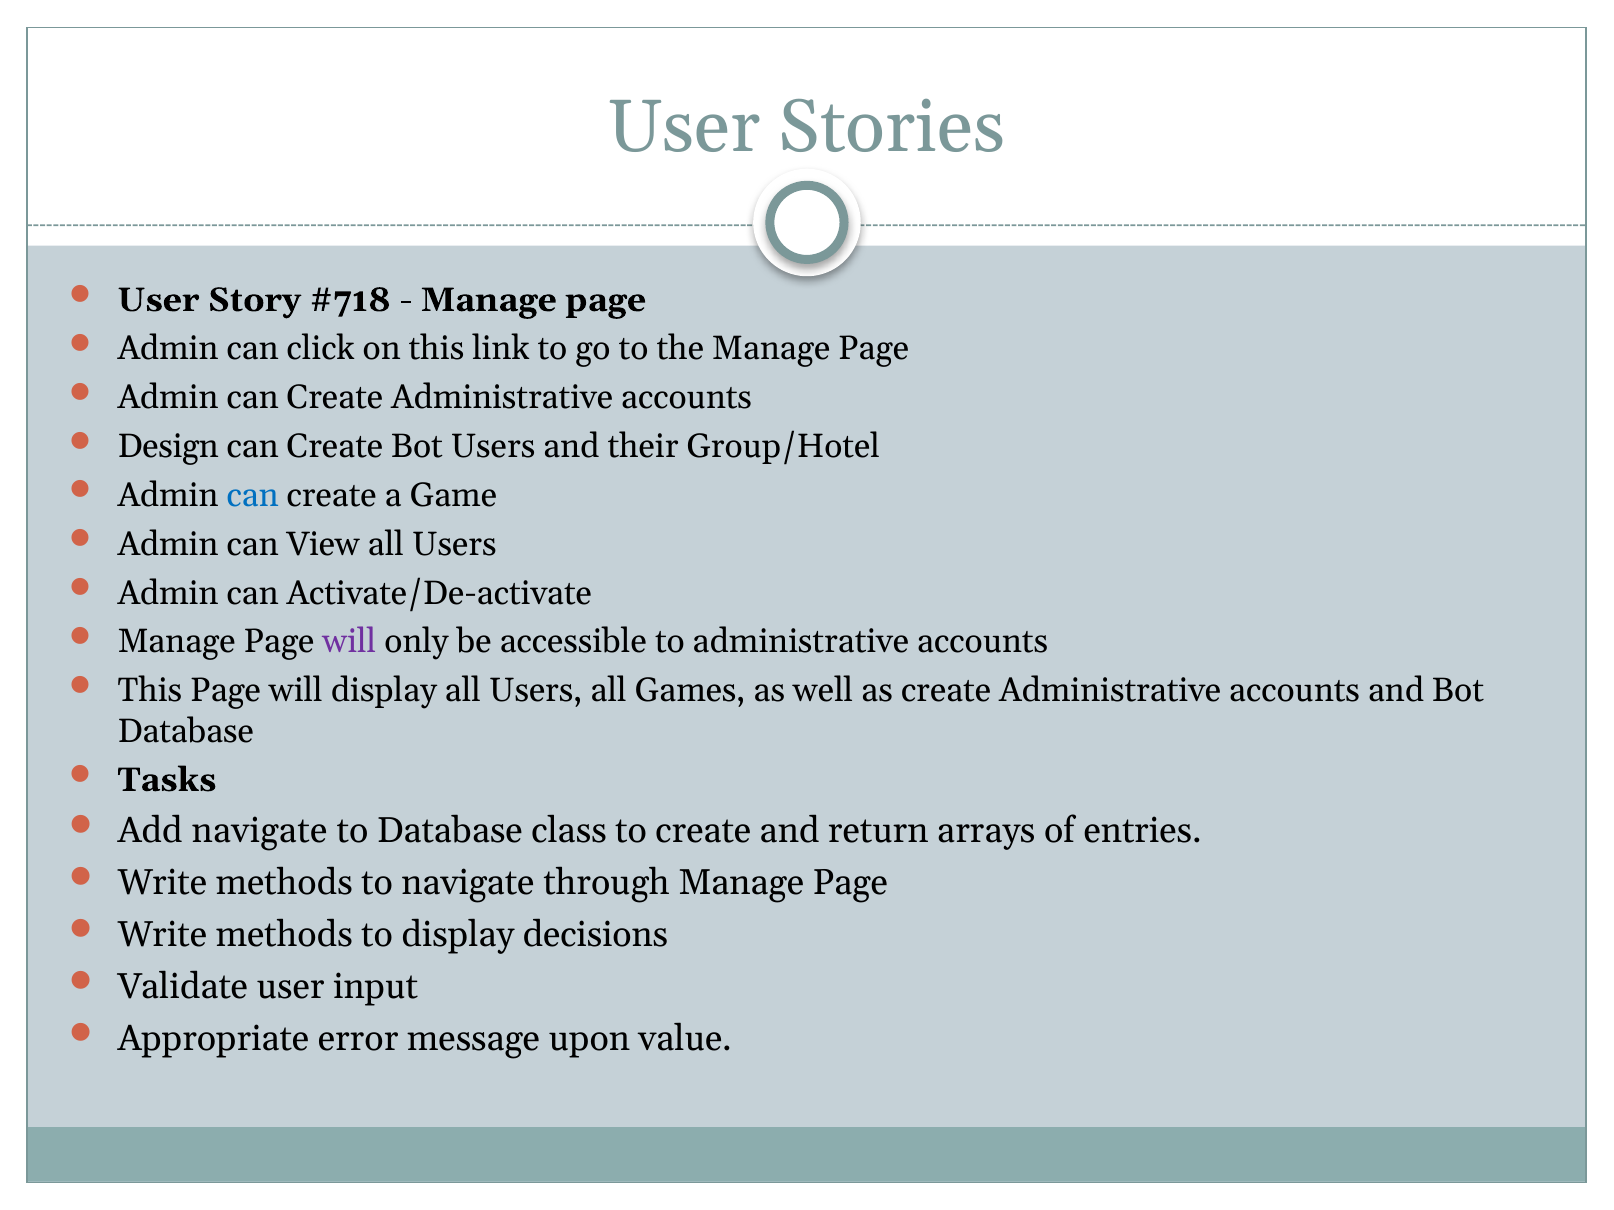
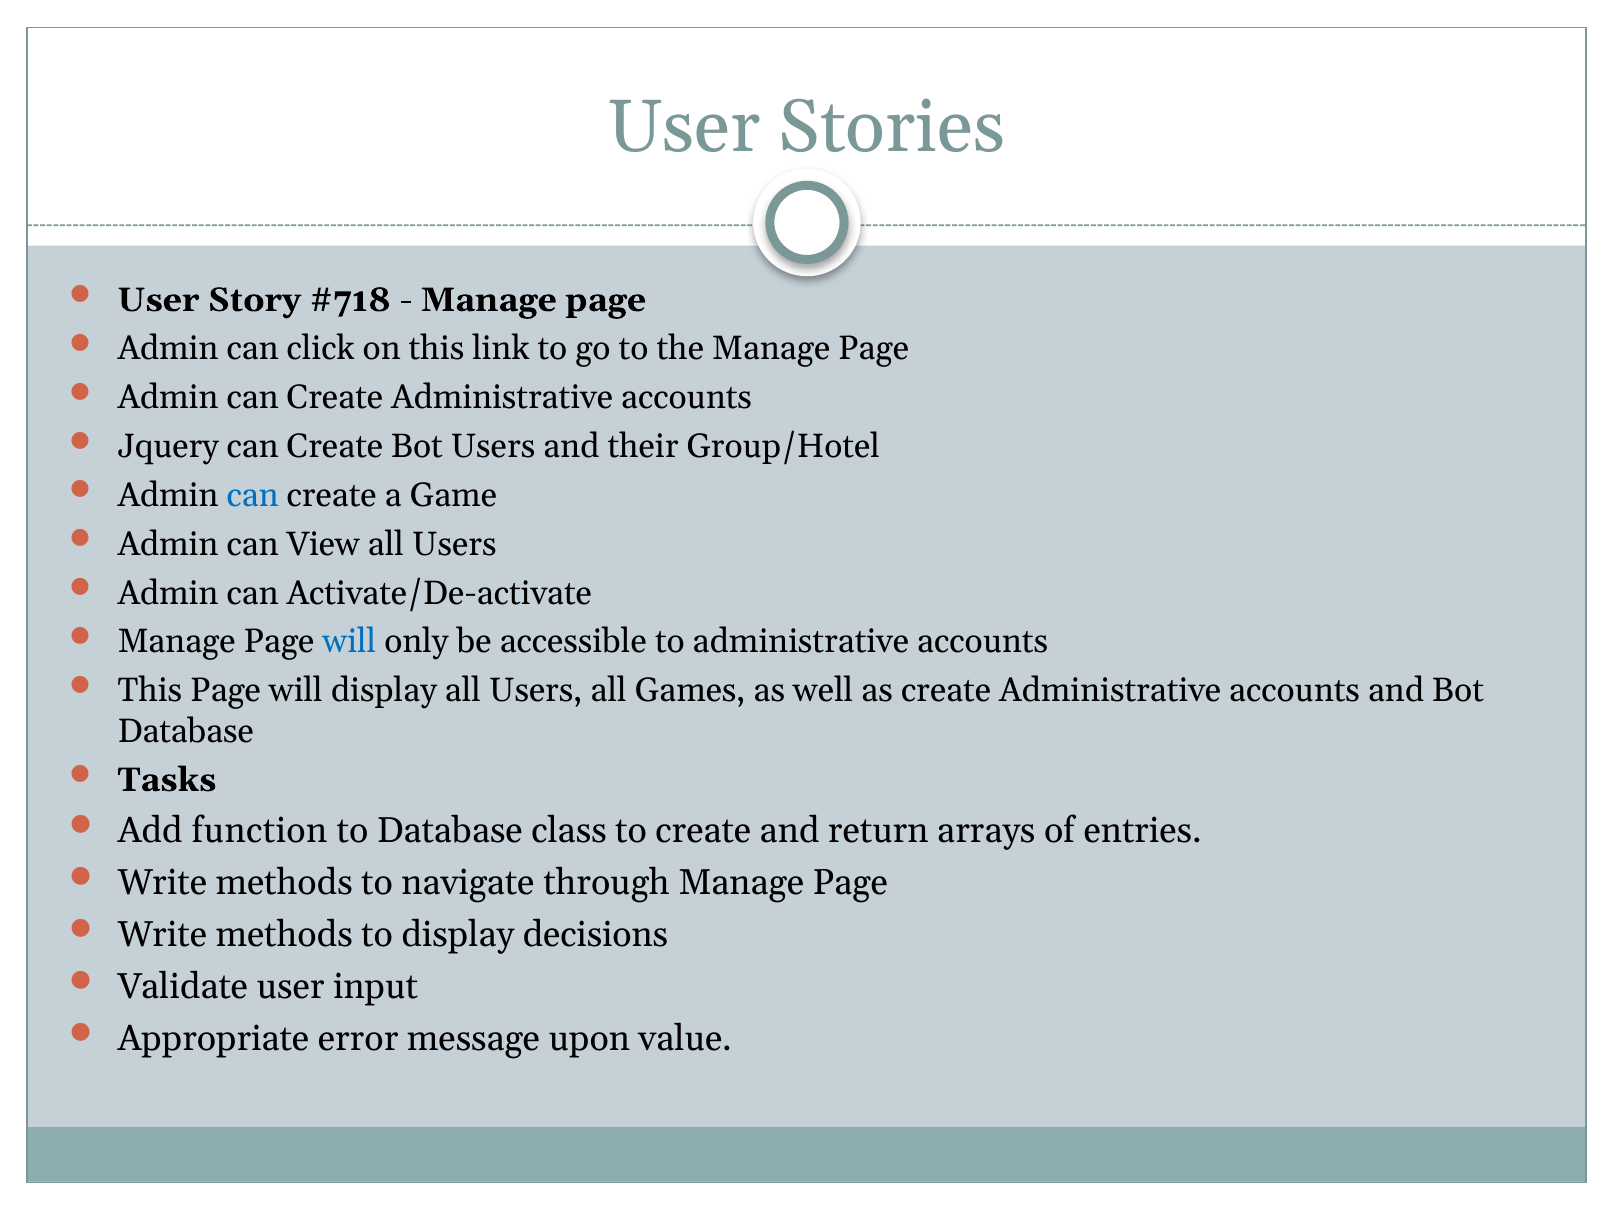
Design: Design -> Jquery (168, 447)
will colour: purple -> blue (349, 642)
Add navigate: navigate -> function (259, 831)
